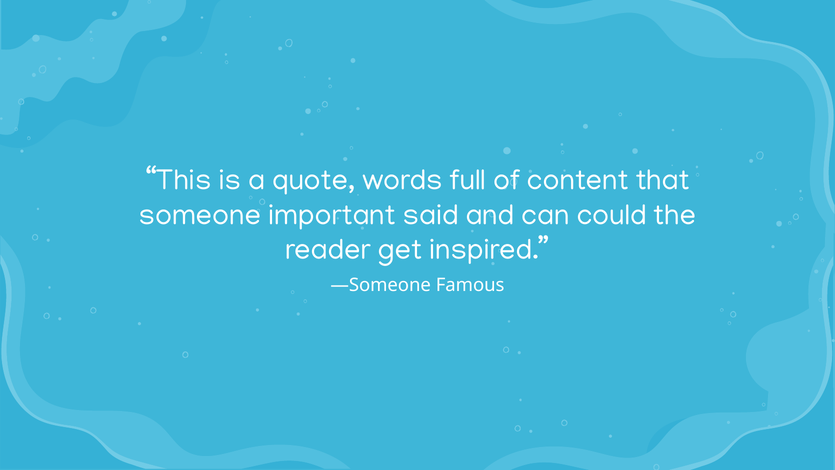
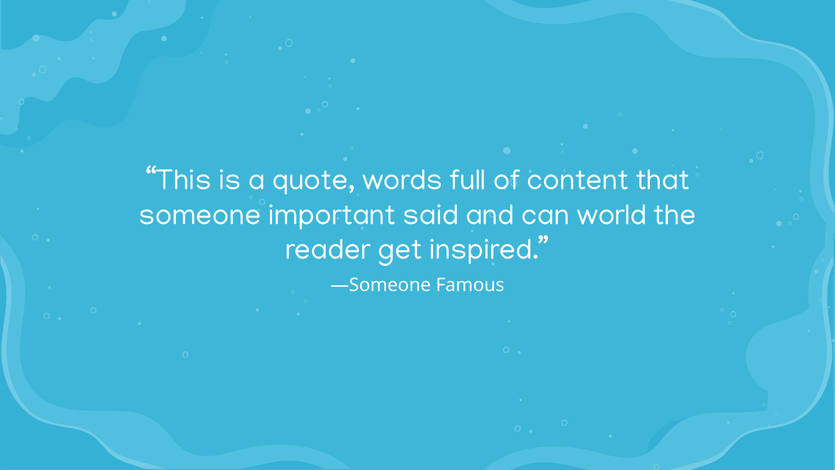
could: could -> world (612, 214)
